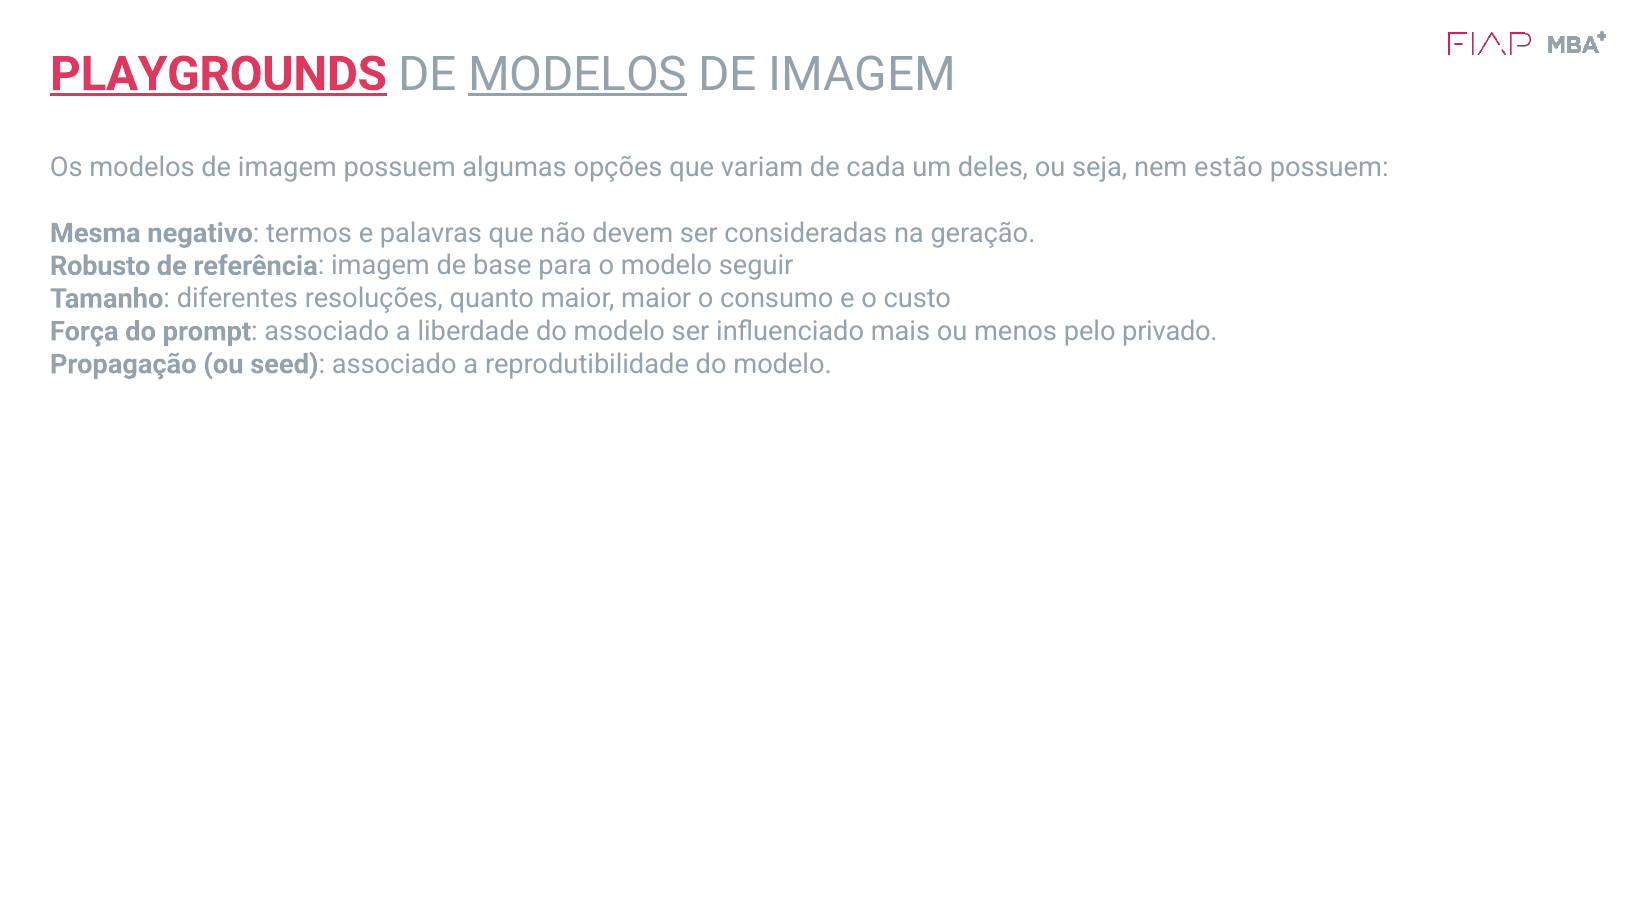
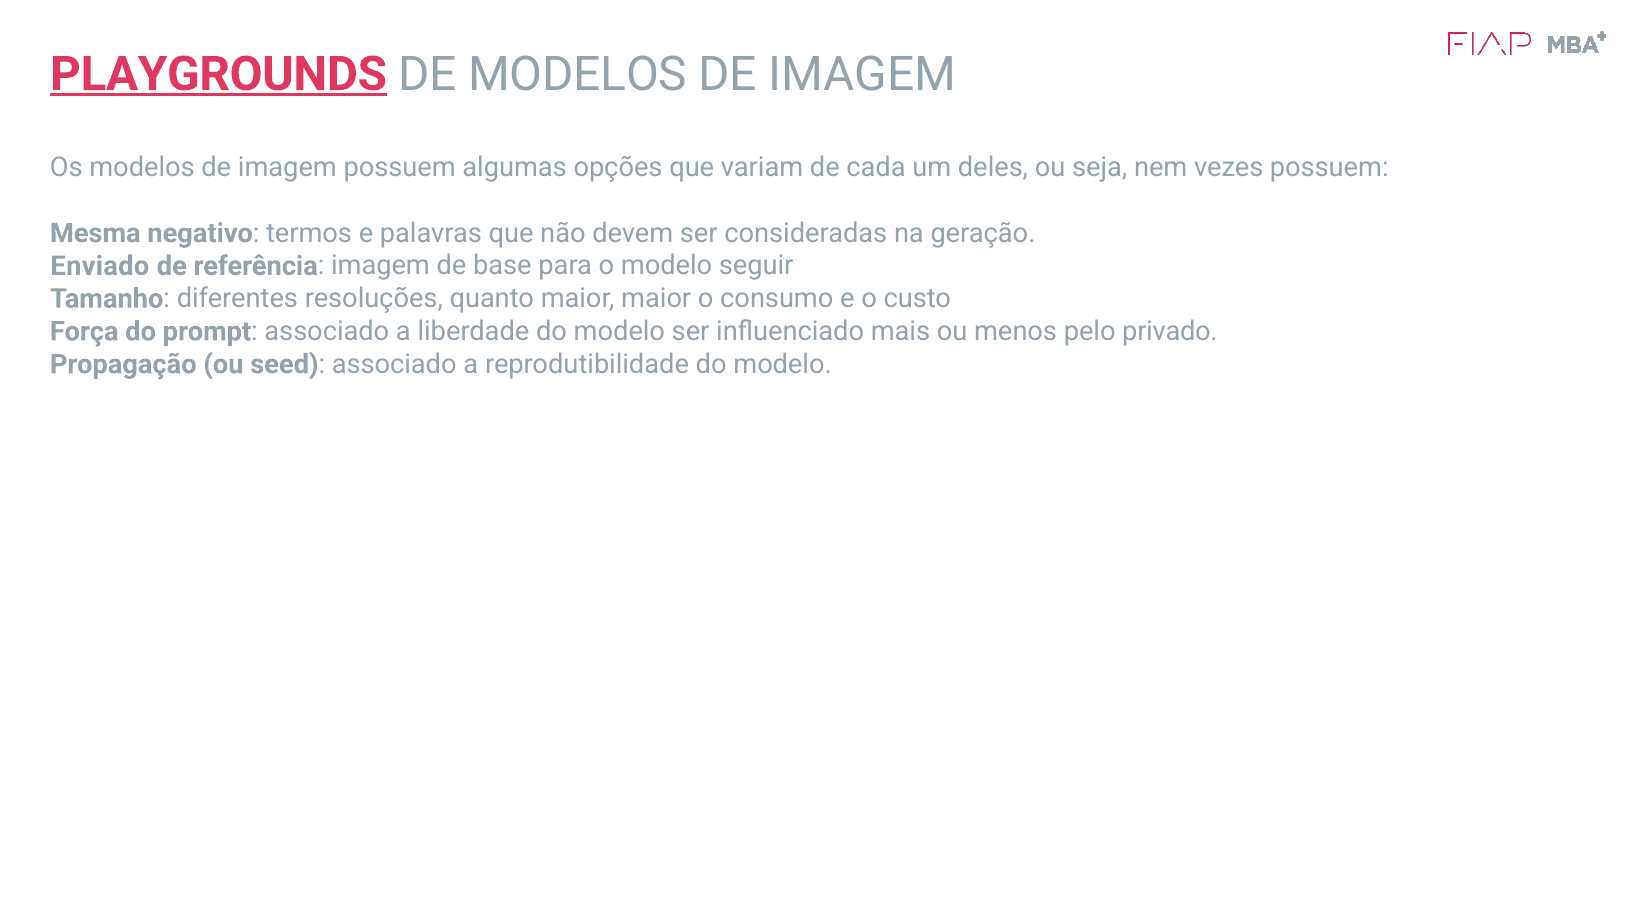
MODELOS underline: present -> none (578, 74)
estão: estão -> vezes (1229, 168)
Robusto: Robusto -> Enviado (100, 266)
